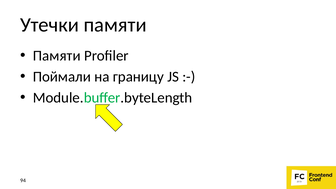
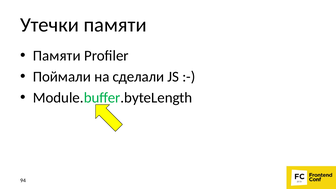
границу: границу -> сделали (138, 77)
